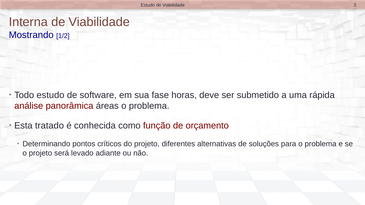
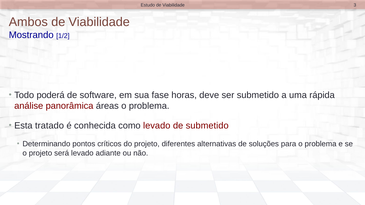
Interna: Interna -> Ambos (28, 22)
Todo estudo: estudo -> poderá (51, 95)
como função: função -> levado (157, 126)
de orçamento: orçamento -> submetido (207, 126)
